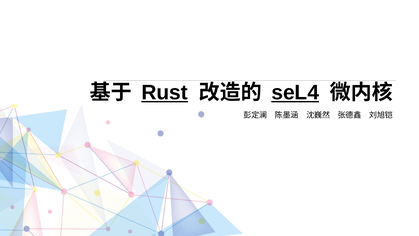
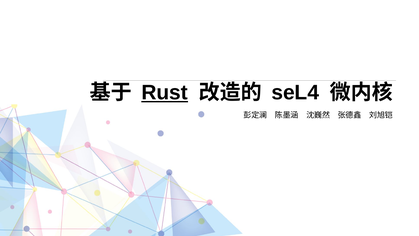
seL4 underline: present -> none (295, 93)
